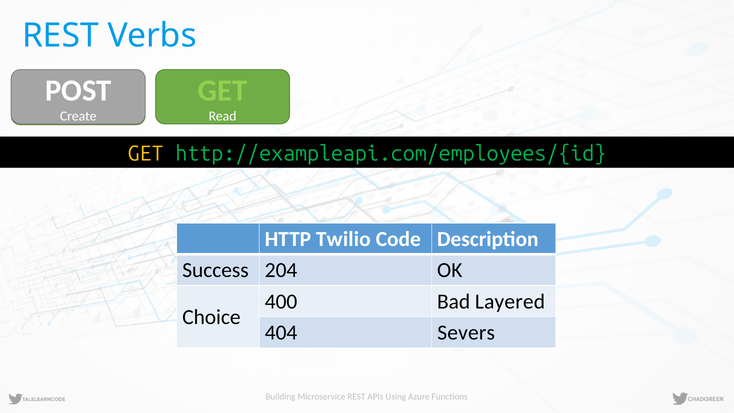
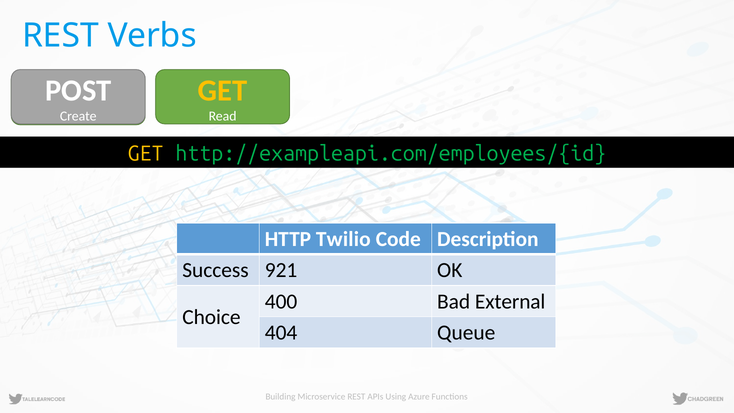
GET colour: light green -> yellow (223, 91)
204: 204 -> 921 (281, 270)
Layered: Layered -> External (510, 301)
Severs: Severs -> Queue (466, 333)
